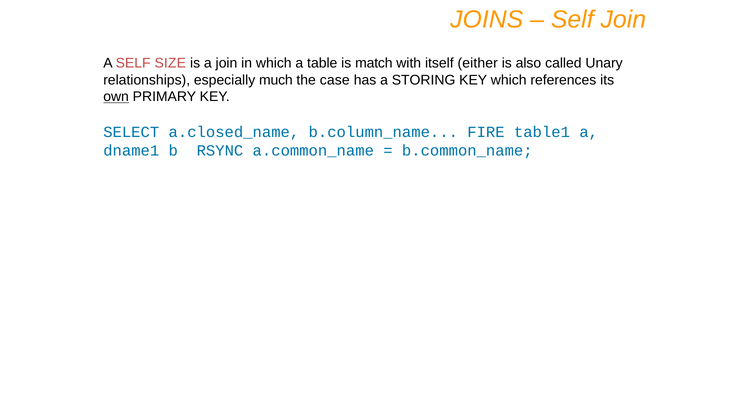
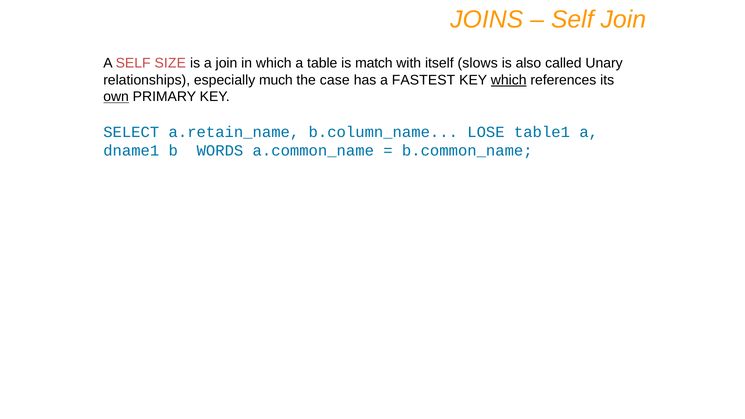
either: either -> slows (478, 63)
STORING: STORING -> FASTEST (424, 80)
which underline: none -> present (509, 80)
a.closed_name: a.closed_name -> a.retain_name (234, 132)
FIRE: FIRE -> LOSE (486, 132)
RSYNC: RSYNC -> WORDS (220, 151)
